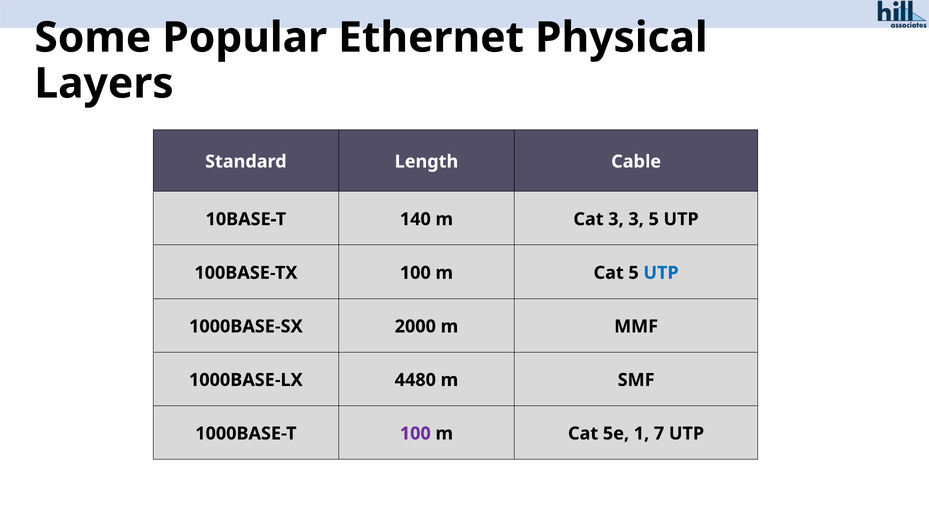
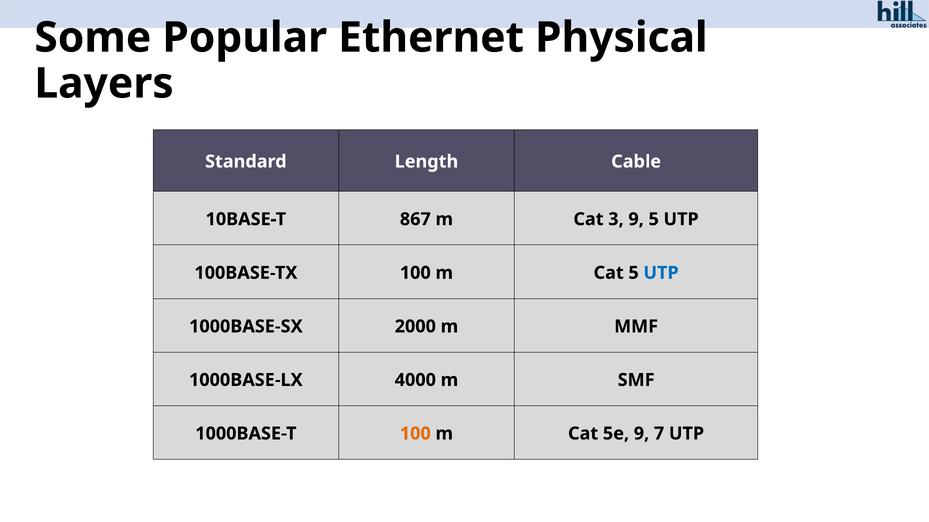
140: 140 -> 867 (415, 219)
3 3: 3 -> 9 (636, 219)
4480: 4480 -> 4000 (415, 380)
100 colour: purple -> orange (415, 434)
5e 1: 1 -> 9 (641, 434)
